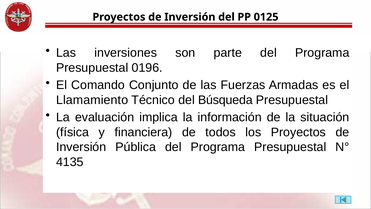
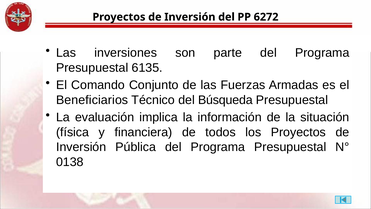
0125: 0125 -> 6272 (266, 17)
0196: 0196 -> 6135 (147, 68)
Llamamiento: Llamamiento -> Beneficiarios (92, 100)
4135: 4135 -> 0138 (70, 162)
